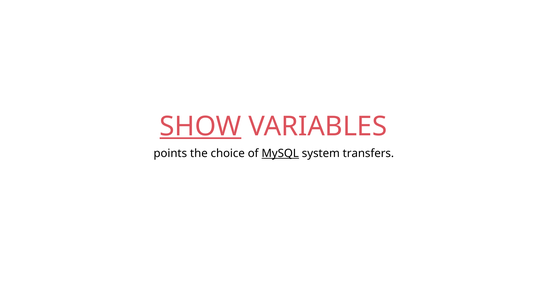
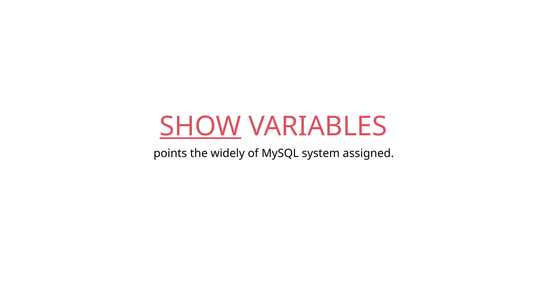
choice: choice -> widely (228, 153)
MySQL underline: present -> none (280, 153)
transfers: transfers -> assigned (368, 153)
